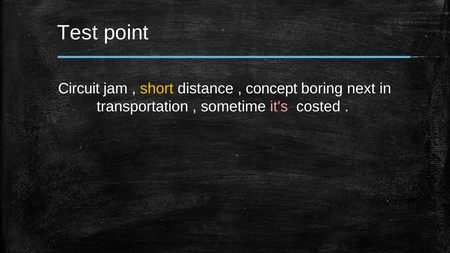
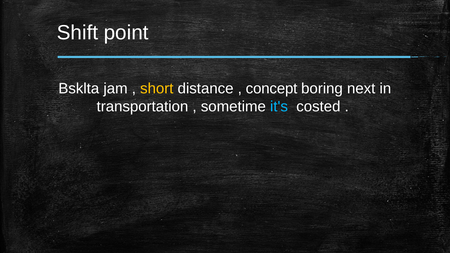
Test: Test -> Shift (77, 33)
Circuit: Circuit -> Bsklta (79, 89)
it's colour: pink -> light blue (279, 107)
